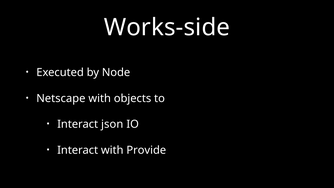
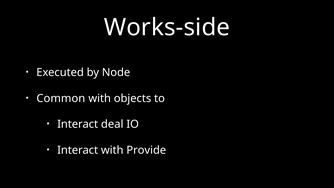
Netscape: Netscape -> Common (61, 98)
json: json -> deal (112, 124)
